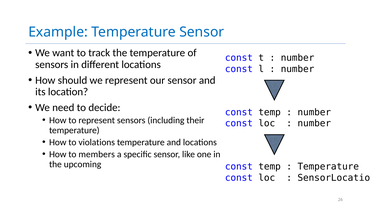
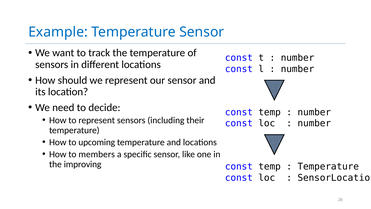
violations: violations -> upcoming (97, 142)
upcoming: upcoming -> improving (83, 164)
